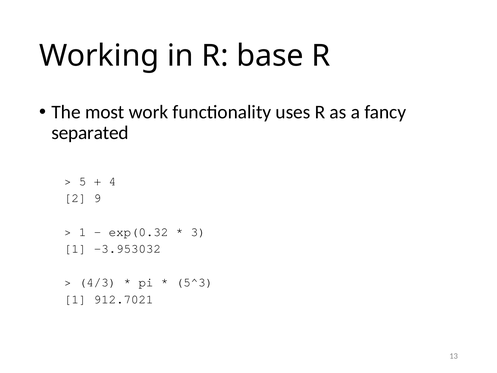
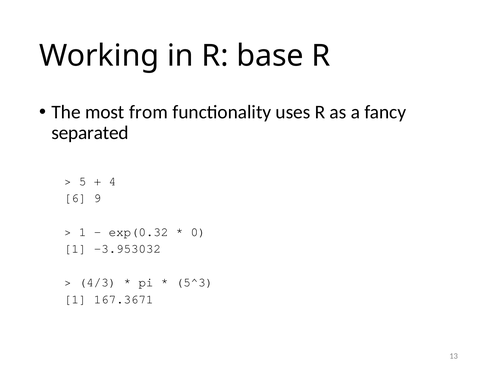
work: work -> from (148, 112)
2: 2 -> 6 (75, 198)
3: 3 -> 0 (198, 232)
912.7021: 912.7021 -> 167.3671 (124, 299)
